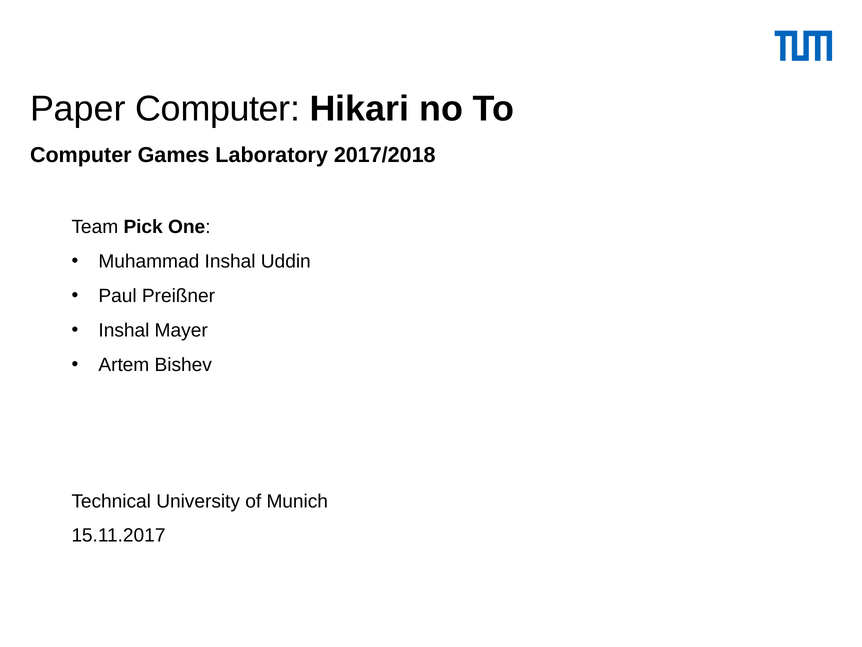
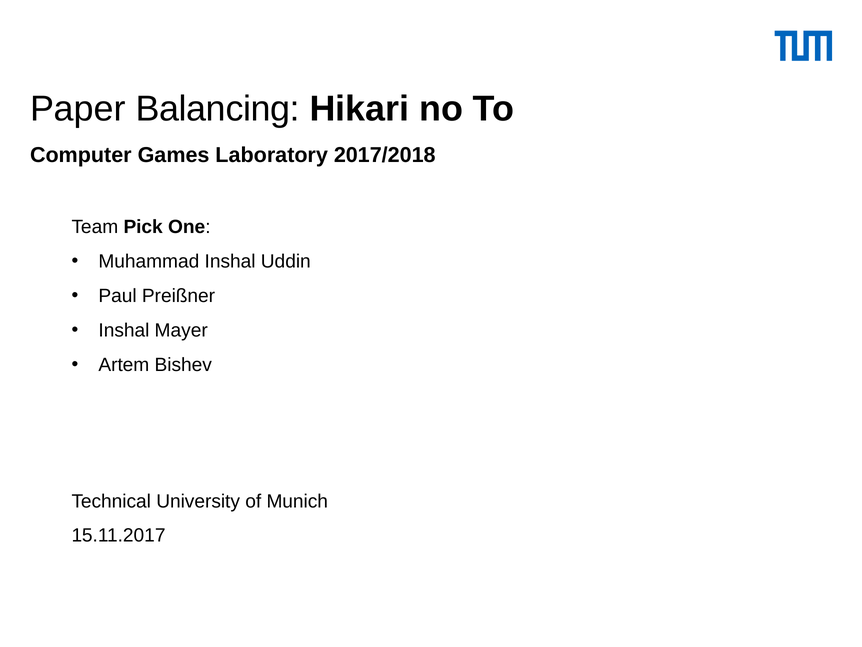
Paper Computer: Computer -> Balancing (218, 109)
